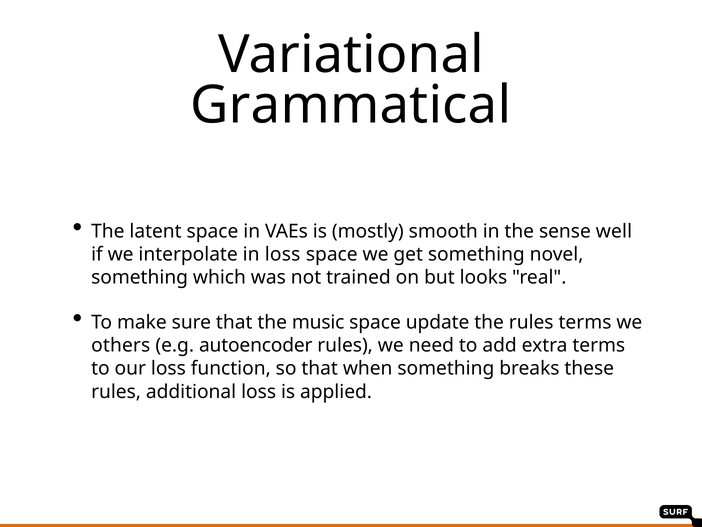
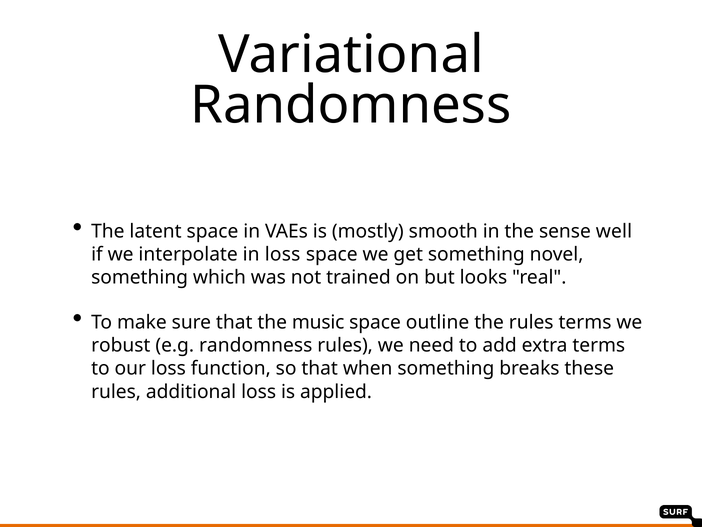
Grammatical: Grammatical -> Randomness (351, 105)
update: update -> outline (438, 322)
others: others -> robust (121, 345)
e.g autoencoder: autoencoder -> randomness (256, 345)
